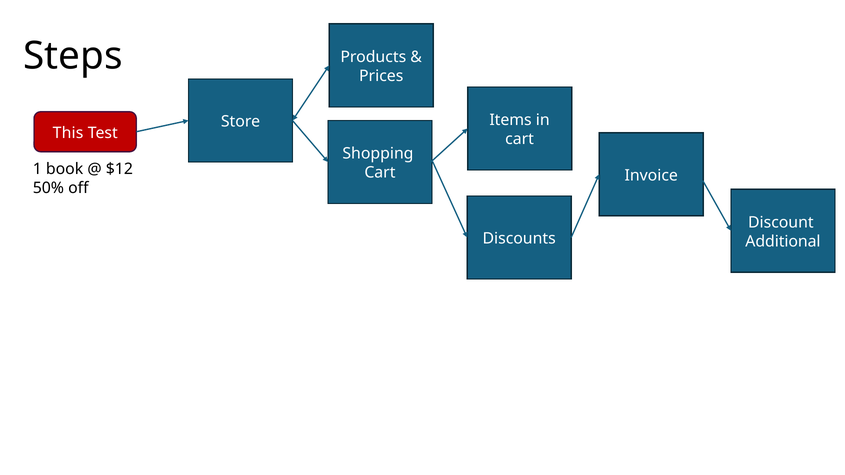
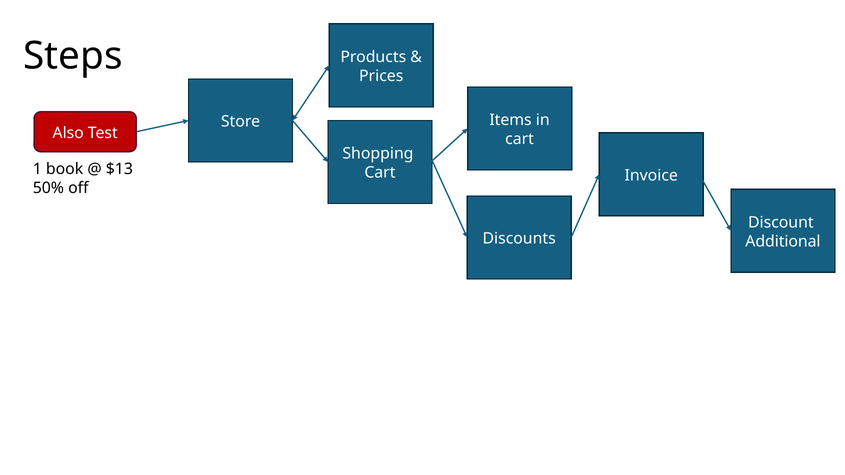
This: This -> Also (68, 133)
$12: $12 -> $13 (119, 169)
